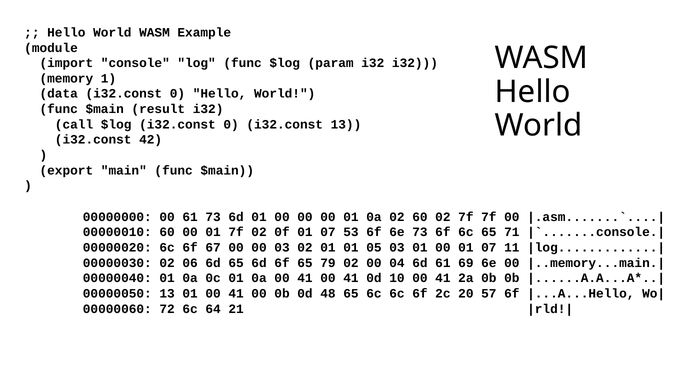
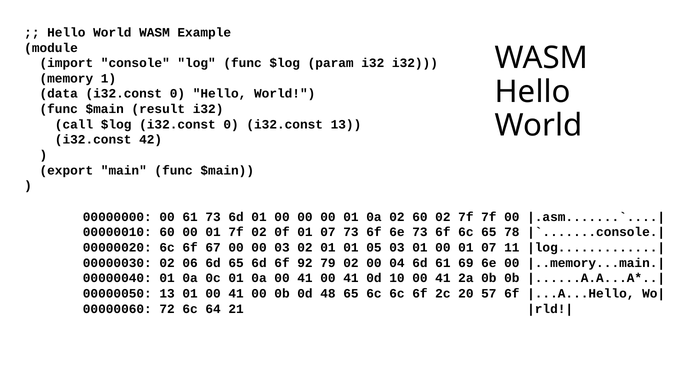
07 53: 53 -> 73 (351, 232)
71: 71 -> 78 (512, 232)
6f 65: 65 -> 92 (305, 263)
